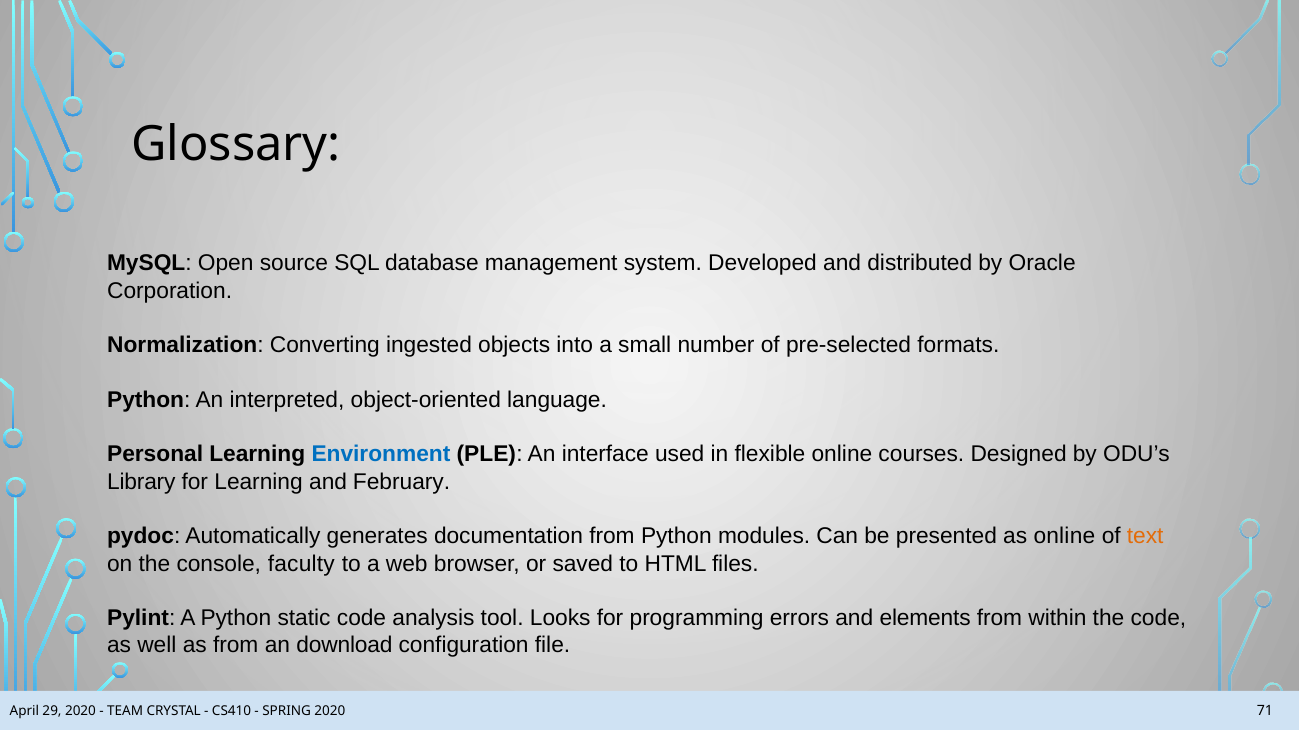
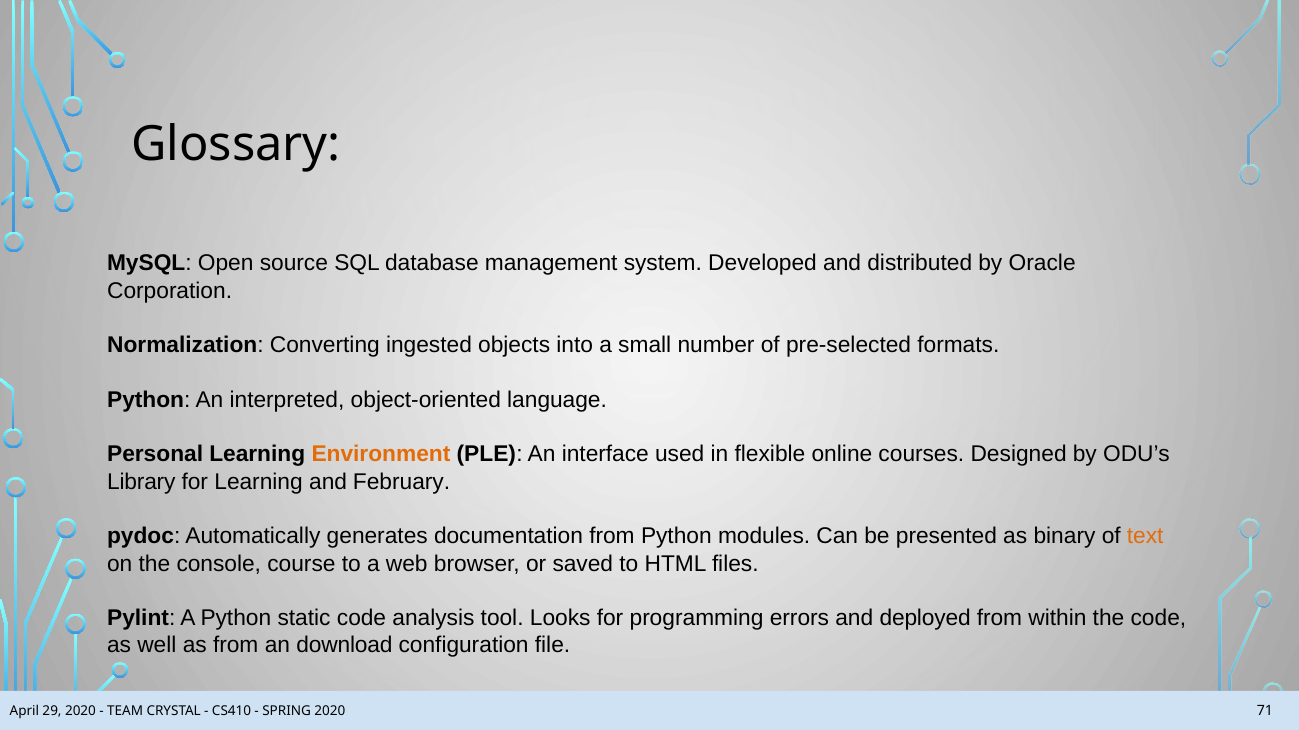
Environment colour: blue -> orange (381, 455)
as online: online -> binary (1064, 537)
faculty: faculty -> course (301, 564)
elements: elements -> deployed (925, 619)
